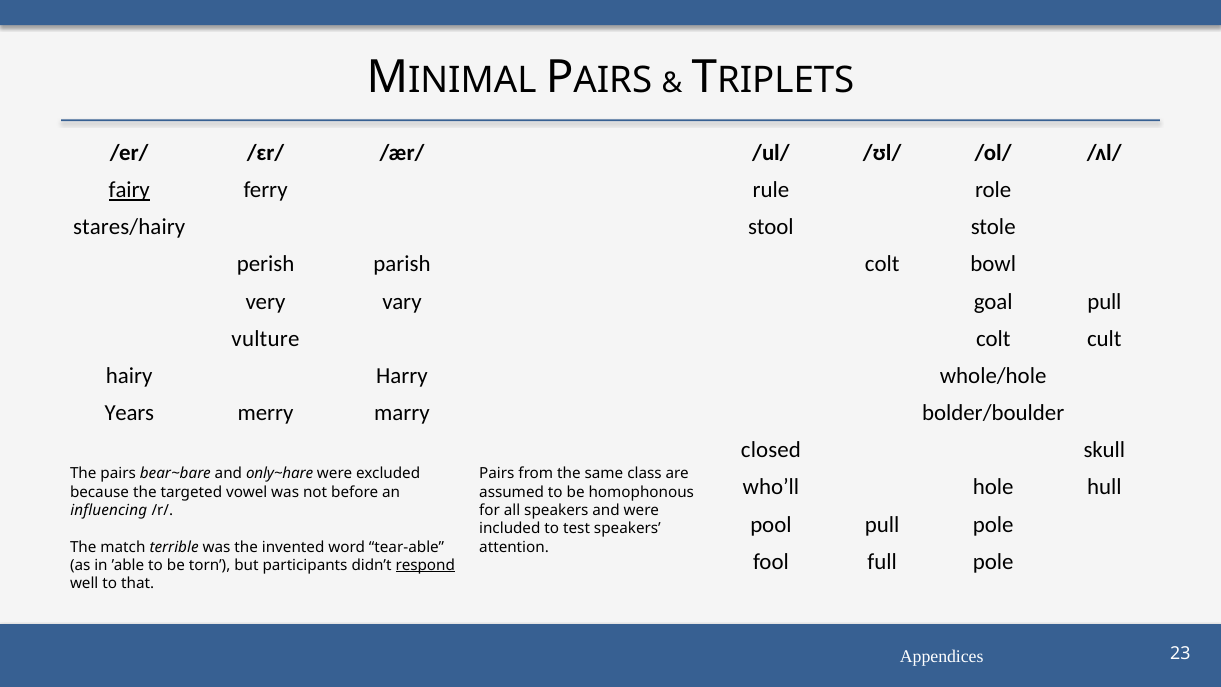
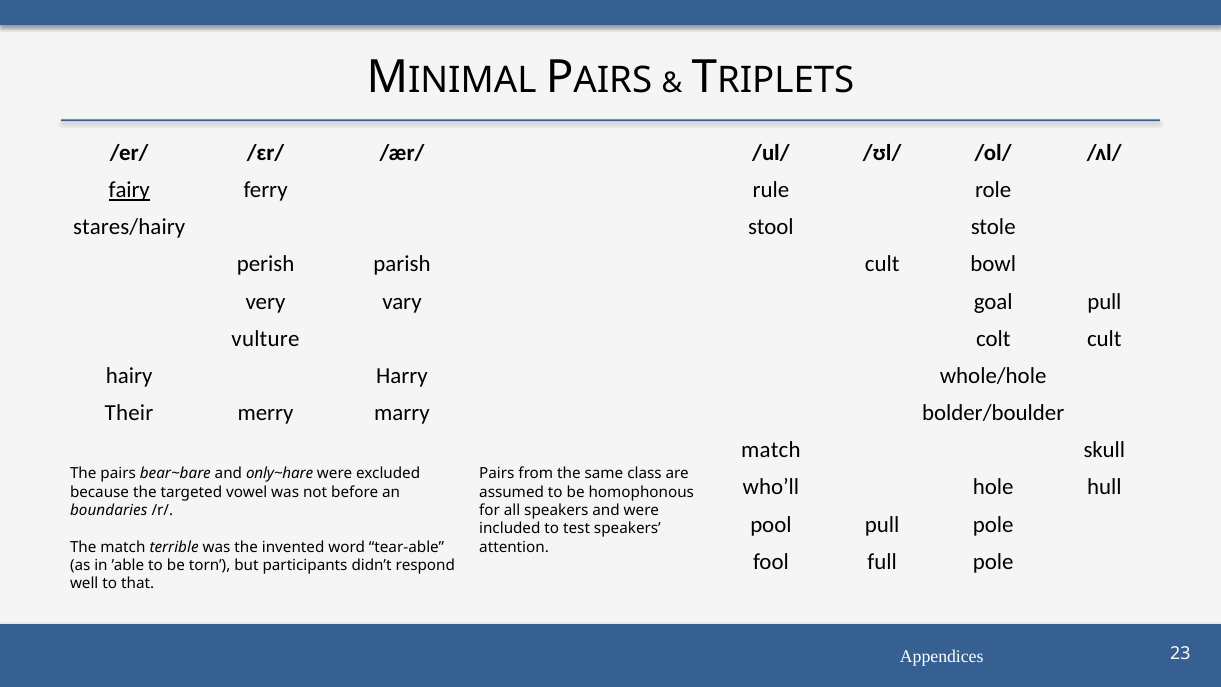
colt: colt -> cult (882, 264)
Years: Years -> Their (129, 413)
closed: closed -> match (771, 450)
influencing: influencing -> boundaries (109, 510)
respond underline: present -> none (425, 565)
